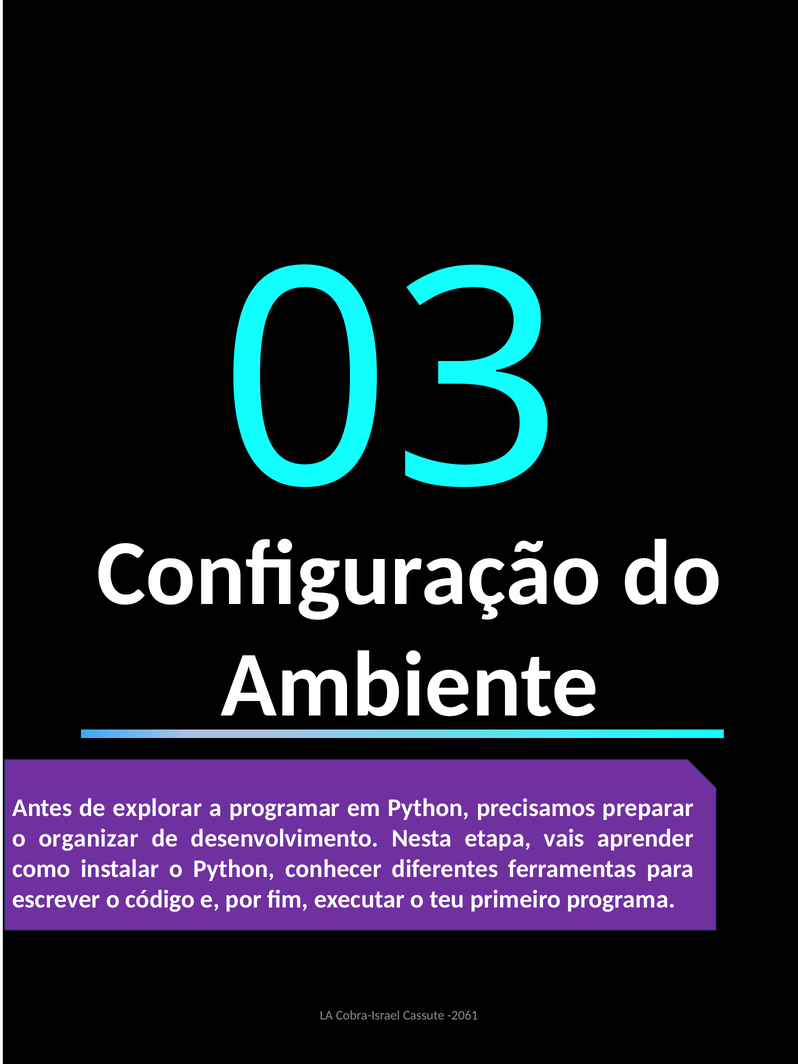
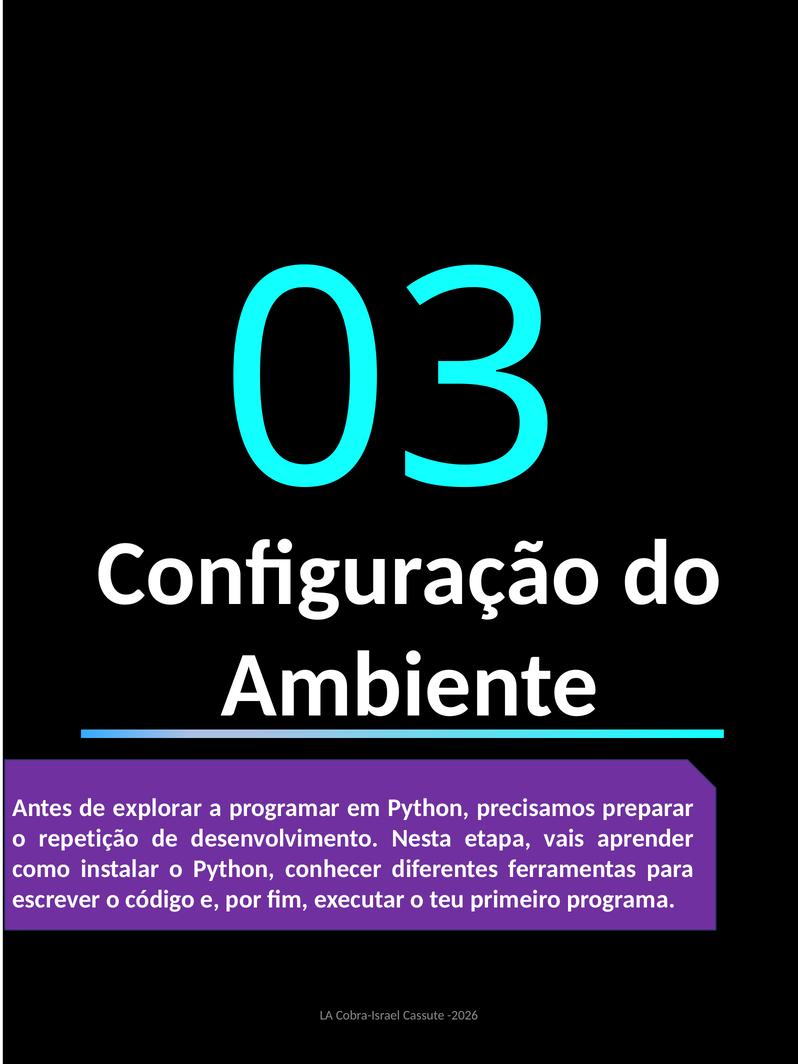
organizar: organizar -> repetição (89, 839)
-2061: -2061 -> -2026 (463, 1015)
